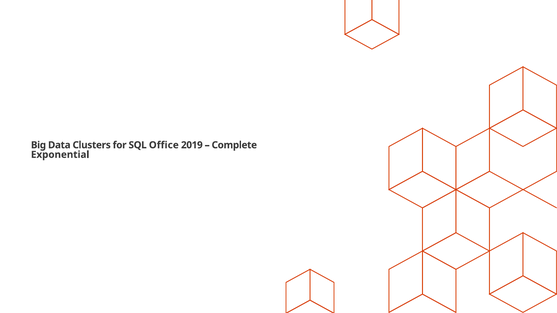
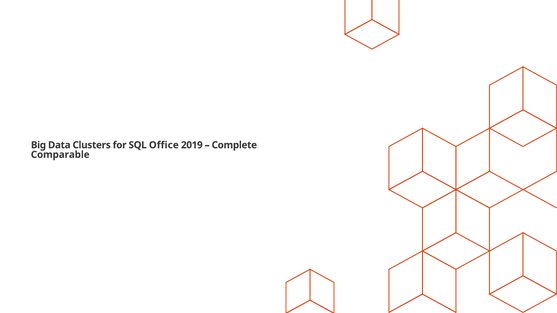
Exponential: Exponential -> Comparable (60, 155)
